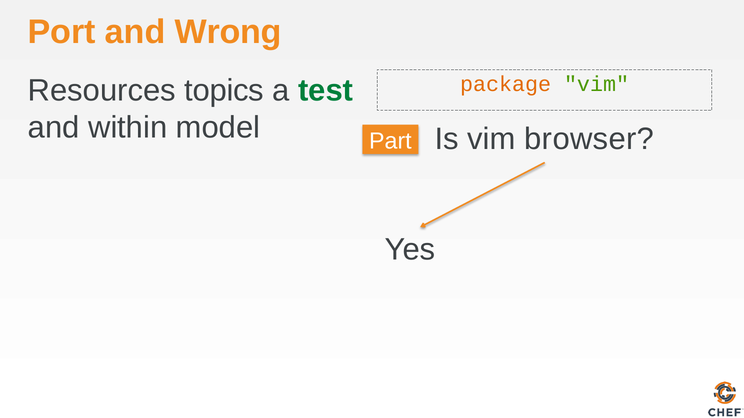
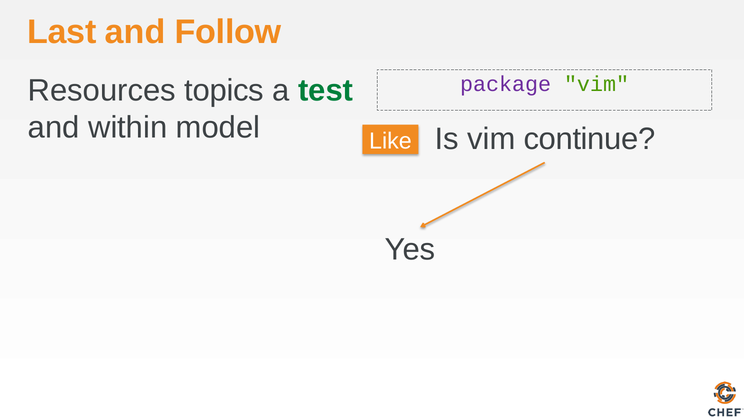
Port: Port -> Last (62, 32)
Wrong: Wrong -> Follow (228, 32)
package colour: orange -> purple (506, 84)
browser: browser -> continue (589, 139)
Part: Part -> Like (390, 141)
